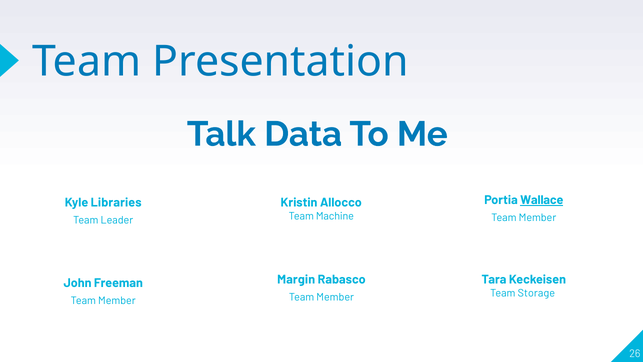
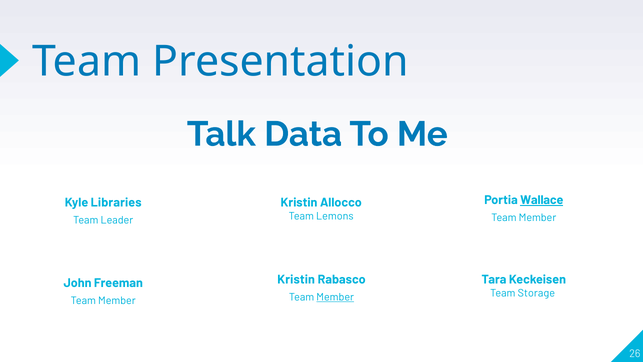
Machine: Machine -> Lemons (335, 216)
Margin: Margin -> Kristin (296, 279)
Member underline: none -> present (335, 297)
